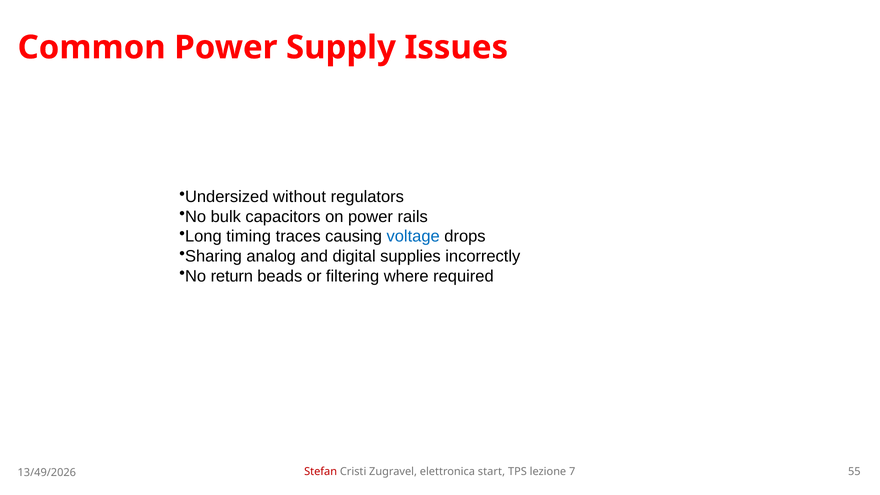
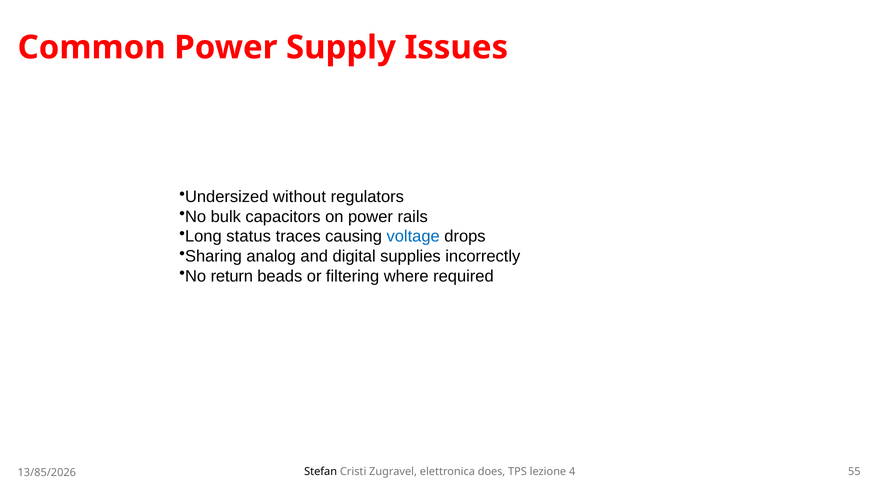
timing: timing -> status (249, 237)
Stefan colour: red -> black (321, 472)
start: start -> does (492, 472)
7: 7 -> 4 (572, 472)
13/49/2026: 13/49/2026 -> 13/85/2026 (47, 473)
